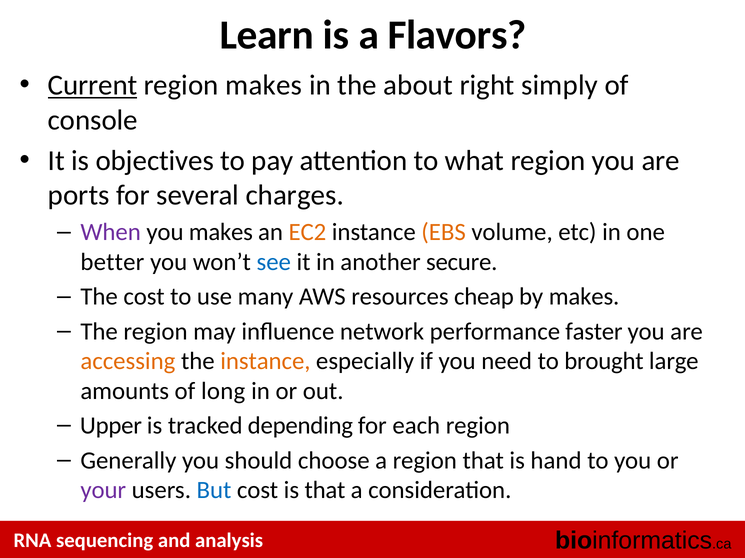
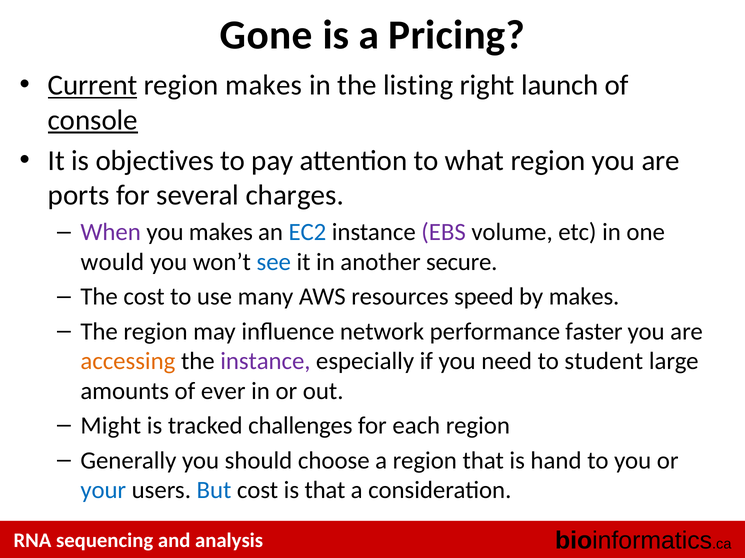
Learn: Learn -> Gone (266, 35)
Flavors: Flavors -> Pricing (457, 35)
about: about -> listing (418, 85)
simply: simply -> launch (560, 85)
console underline: none -> present (93, 120)
EC2 colour: orange -> blue (307, 233)
EBS colour: orange -> purple (444, 233)
better: better -> would (112, 262)
cheap: cheap -> speed (484, 297)
instance colour: orange -> purple (265, 362)
brought: brought -> student (604, 362)
long: long -> ever (223, 391)
Upper: Upper -> Might (111, 426)
depending: depending -> challenges (300, 426)
your colour: purple -> blue (103, 491)
